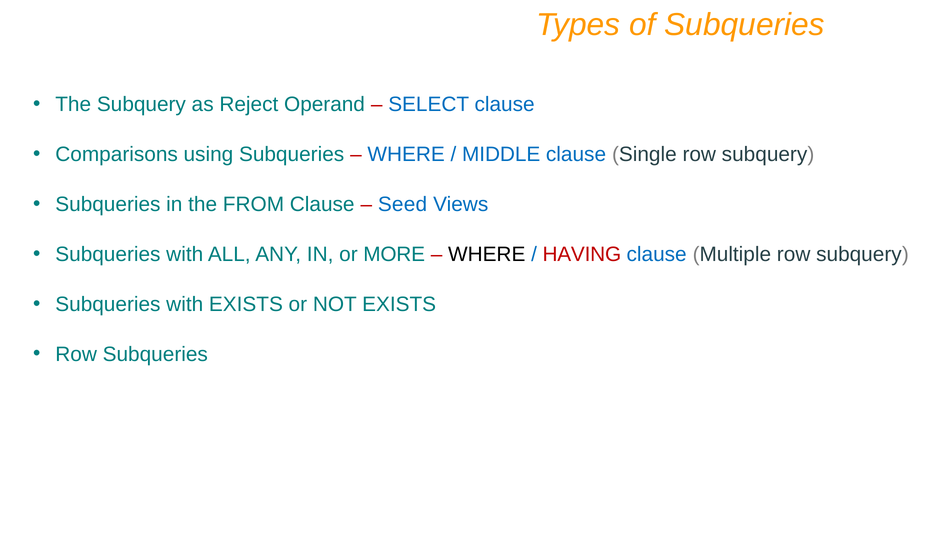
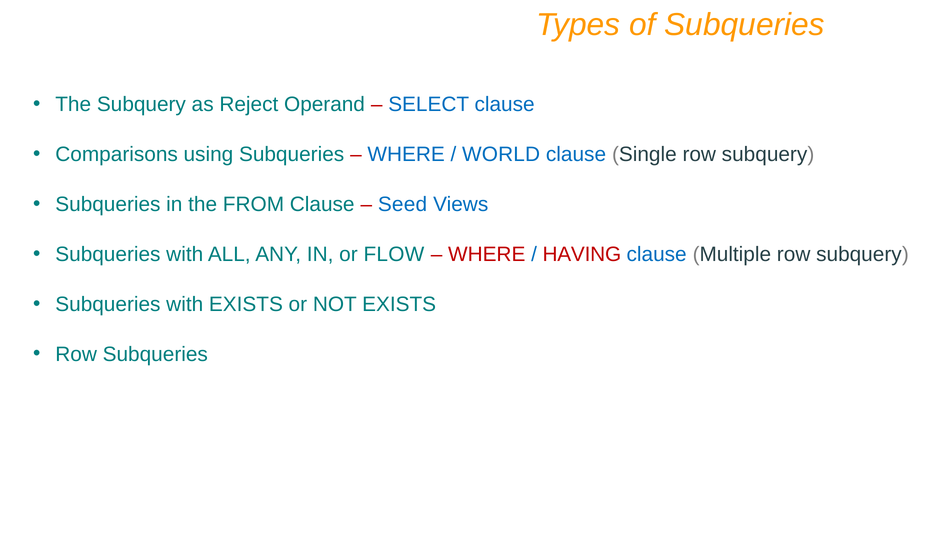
MIDDLE: MIDDLE -> WORLD (501, 155)
MORE: MORE -> FLOW (394, 254)
WHERE colour: black -> red (487, 254)
